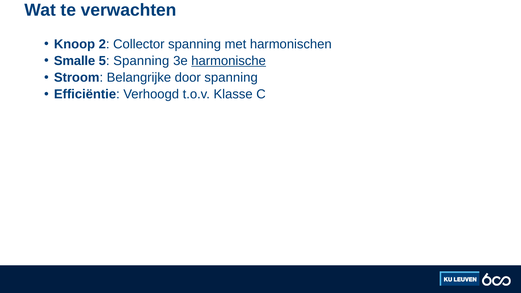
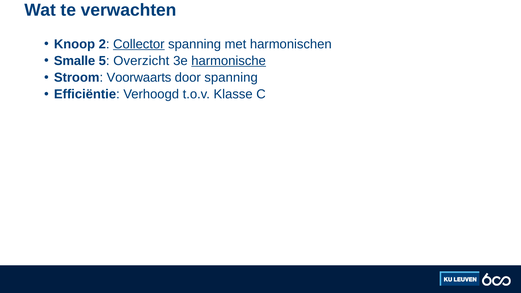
Collector underline: none -> present (139, 44)
5 Spanning: Spanning -> Overzicht (141, 61)
Belangrijke: Belangrijke -> Voorwaarts (139, 78)
